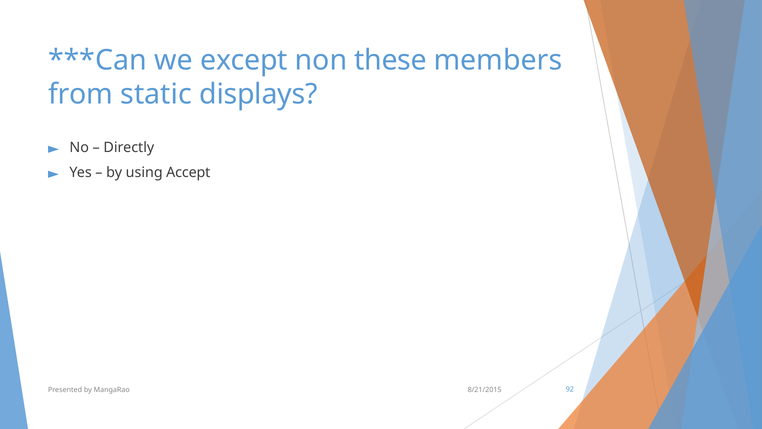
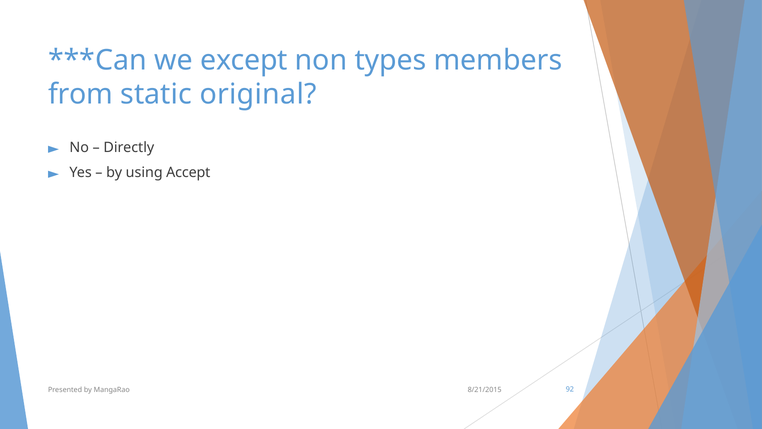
these: these -> types (390, 60)
displays: displays -> original (258, 94)
